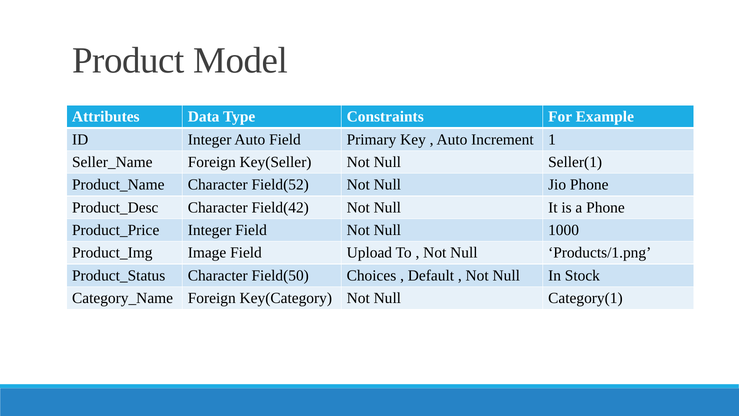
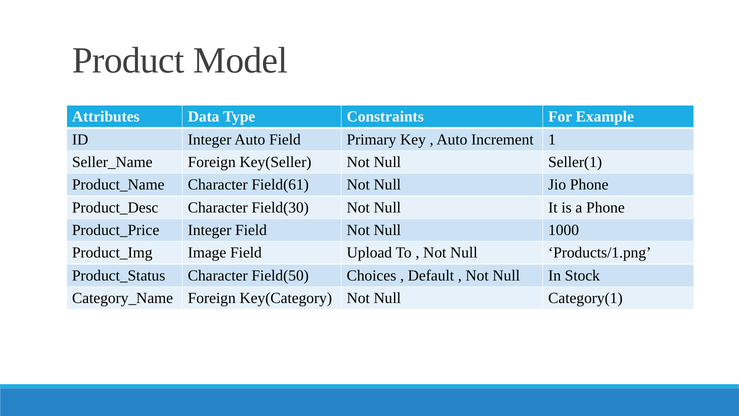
Field(52: Field(52 -> Field(61 (280, 185)
Field(42: Field(42 -> Field(30 (280, 207)
